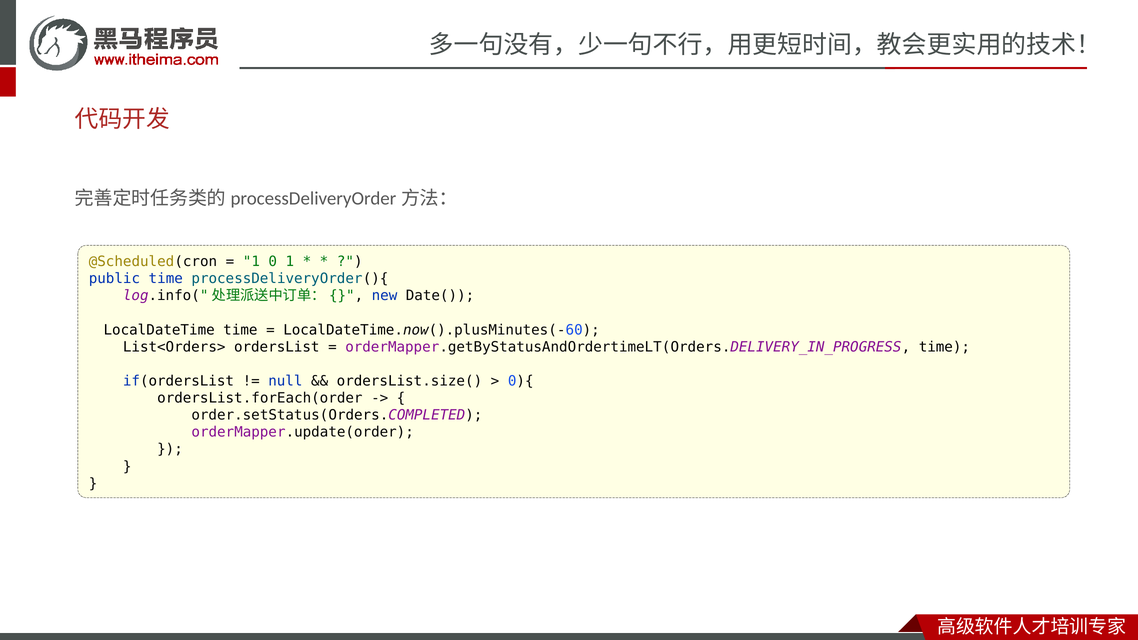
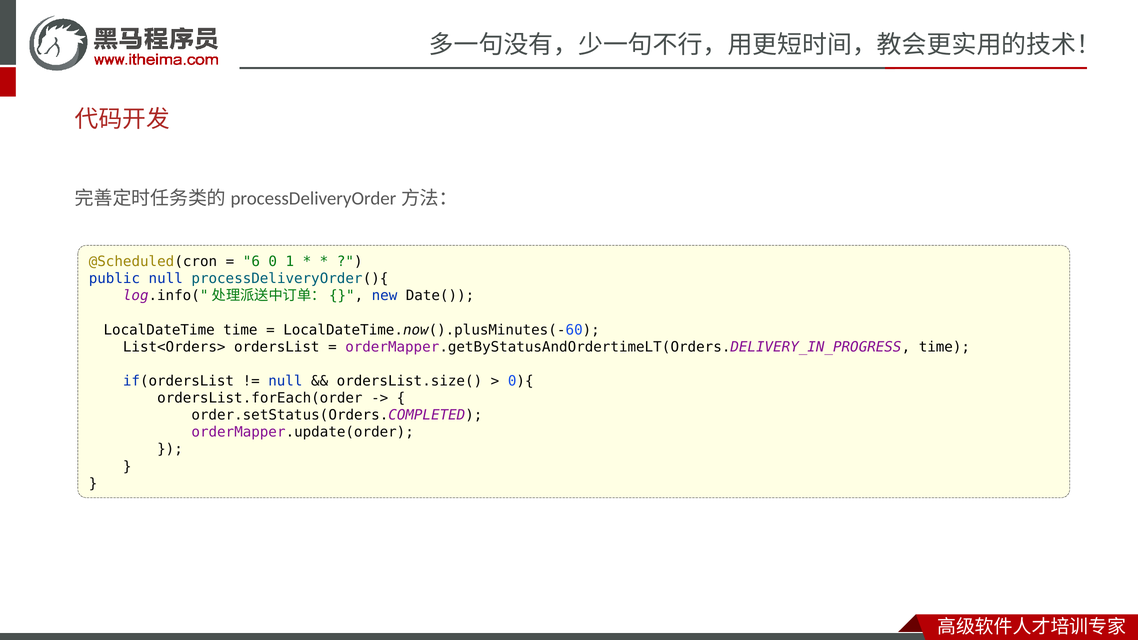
1: 1 -> 6 (251, 262)
public time: time -> null (166, 279)
